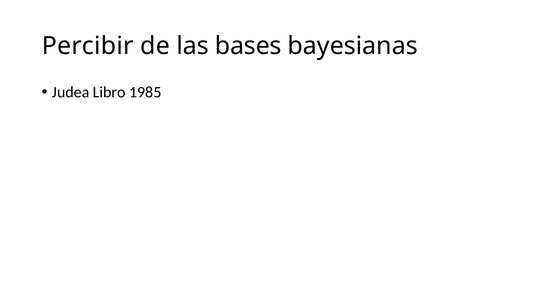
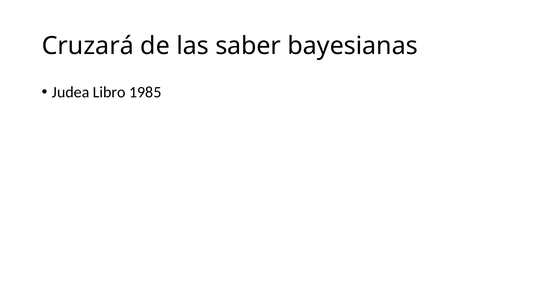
Percibir: Percibir -> Cruzará (88, 46)
bases: bases -> saber (248, 46)
